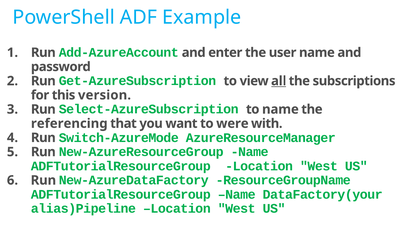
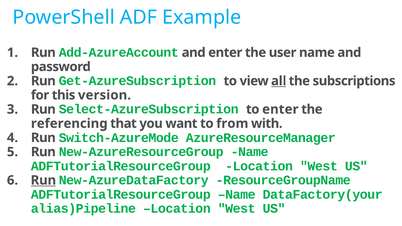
to name: name -> enter (280, 109)
were: were -> from (232, 124)
Run underline: none -> present (43, 180)
